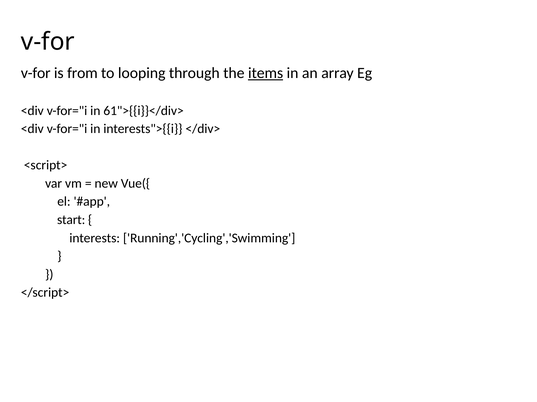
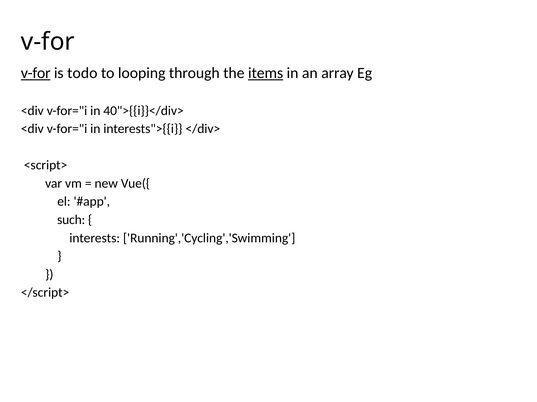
v-for underline: none -> present (36, 73)
from: from -> todo (82, 73)
61">{{i}}</div>: 61">{{i}}</div> -> 40">{{i}}</div> (144, 111)
start: start -> such (71, 220)
